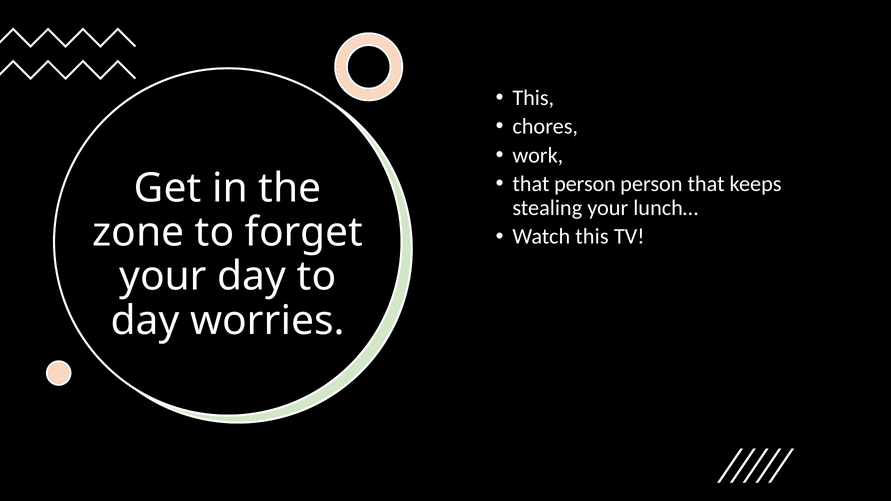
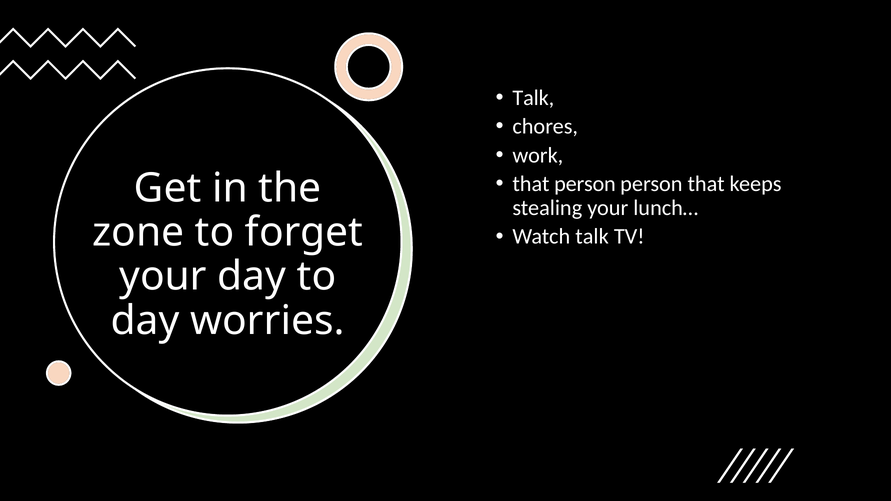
This: This -> Talk (533, 98)
Watch this: this -> talk (592, 237)
